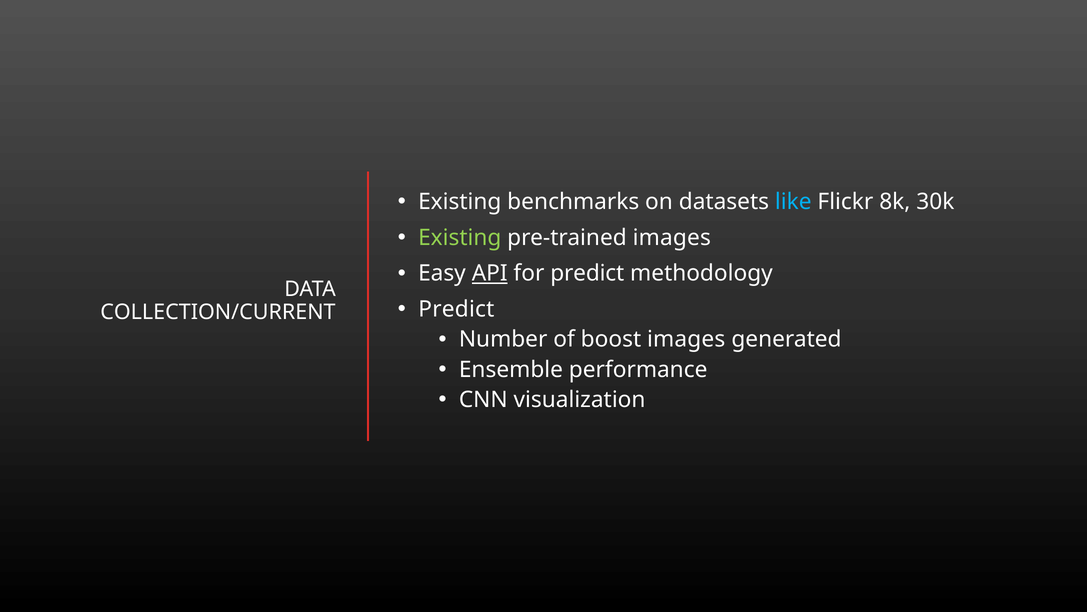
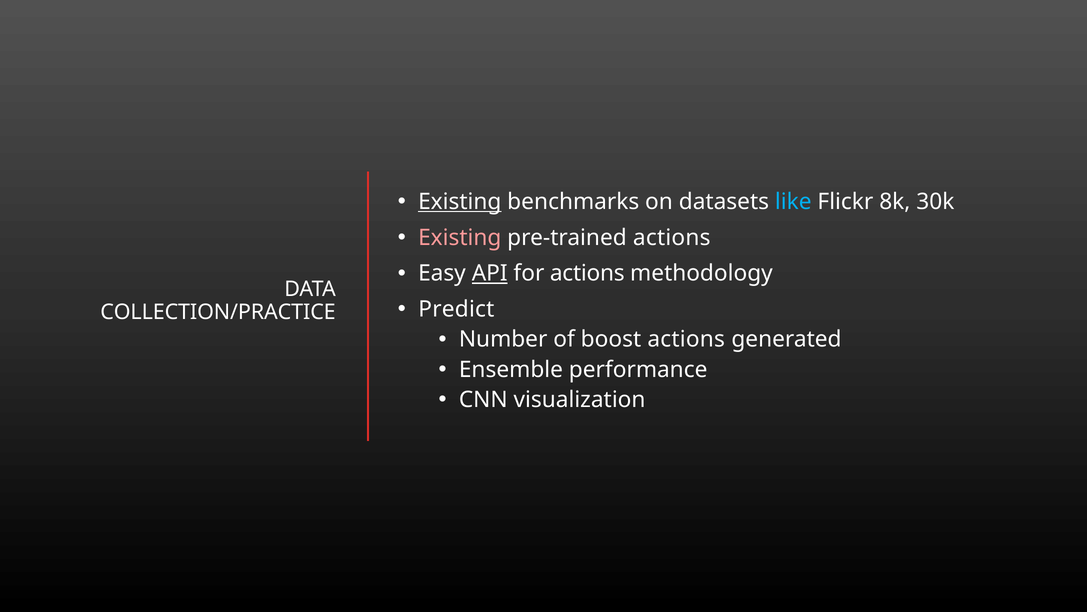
Existing underline: none -> present (460, 202)
Existing colour: light green -> pink (460, 237)
pre-trained images: images -> actions (672, 237)
for predict: predict -> actions (587, 273)
COLLECTION/CURRENT: COLLECTION/CURRENT -> COLLECTION/PRACTICE (218, 312)
boost images: images -> actions (686, 339)
